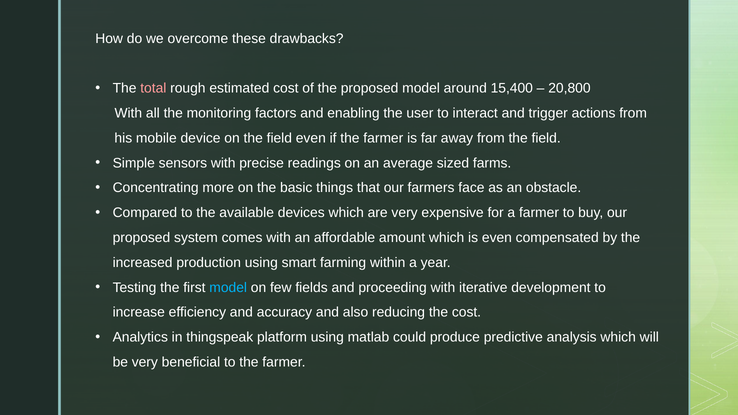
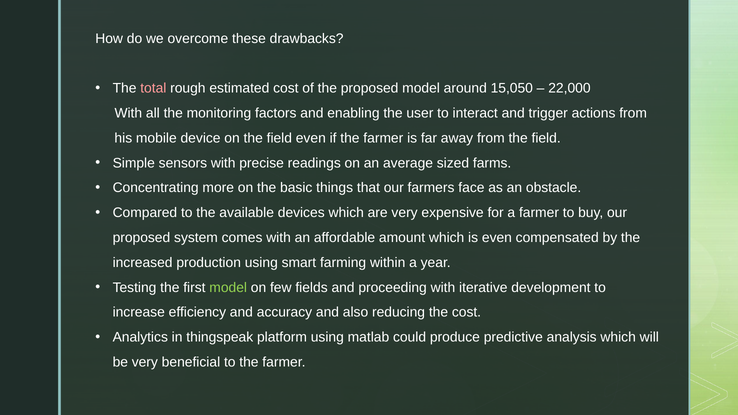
15,400: 15,400 -> 15,050 (512, 88)
20,800: 20,800 -> 22,000 (569, 88)
model colour: light blue -> light green (228, 288)
